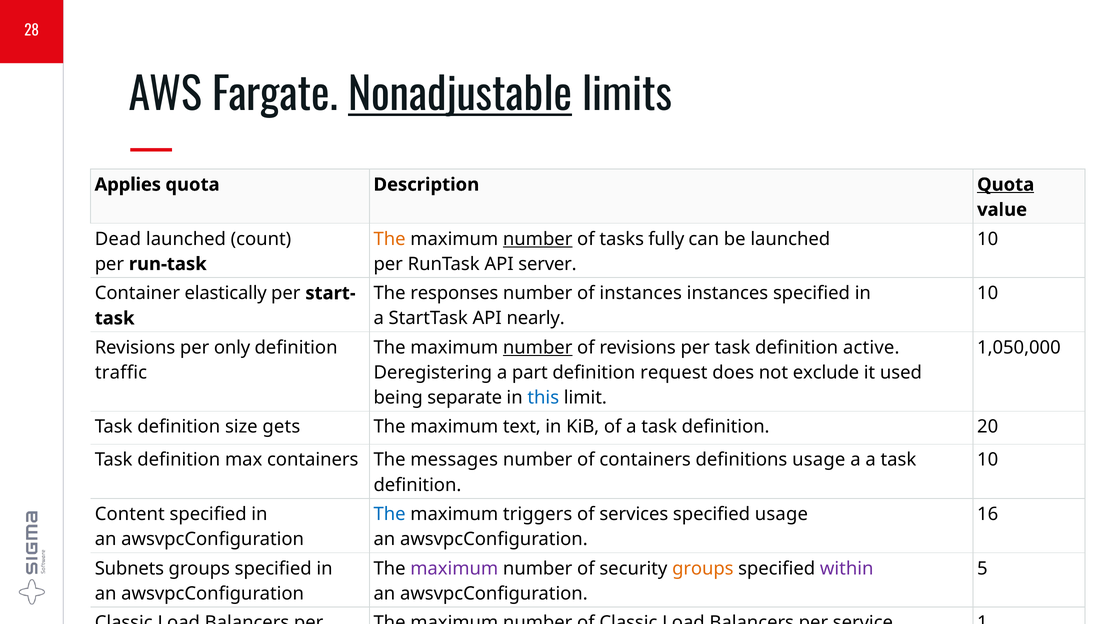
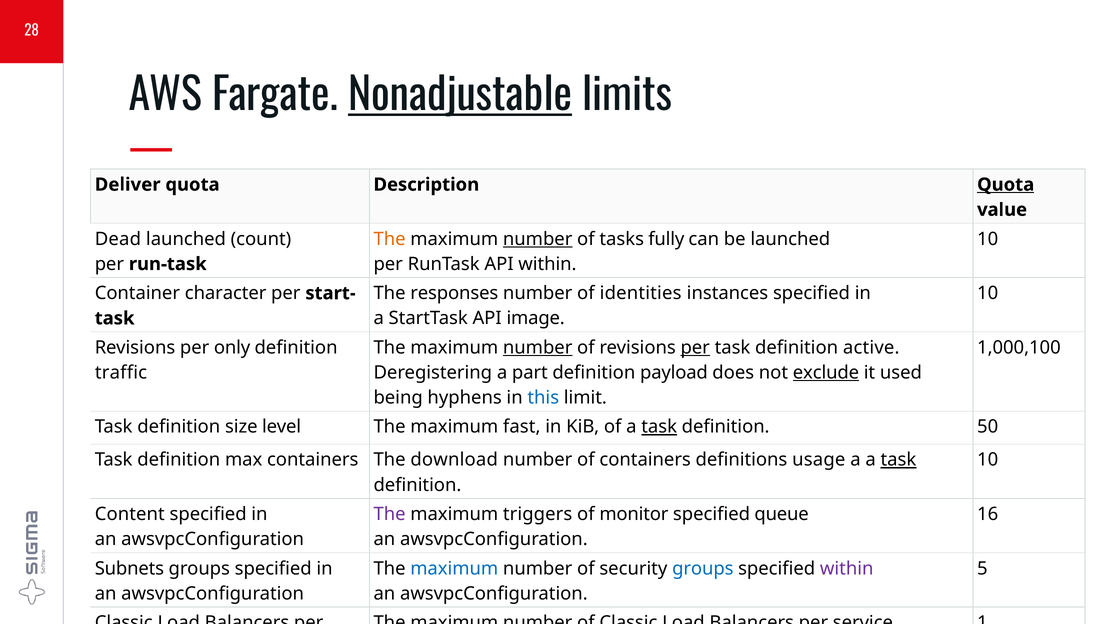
Applies: Applies -> Deliver (128, 185)
API server: server -> within (547, 264)
elastically: elastically -> character (226, 293)
of instances: instances -> identities (641, 293)
nearly: nearly -> image (536, 318)
per underline: none -> present (695, 348)
1,050,000: 1,050,000 -> 1,000,100 (1019, 348)
request: request -> payload (674, 373)
exclude underline: none -> present (826, 373)
separate: separate -> hyphens (465, 398)
gets: gets -> level (282, 427)
text: text -> fast (522, 427)
task underline: none -> present (659, 427)
definition 20: 20 -> 50 (988, 427)
messages: messages -> download (454, 460)
task underline: none -> present (898, 460)
The colour: blue -> purple (390, 514)
of services: services -> monitor (634, 514)
specified usage: usage -> queue (782, 514)
maximum colour: purple -> blue (454, 569)
groups colour: orange -> blue (703, 569)
